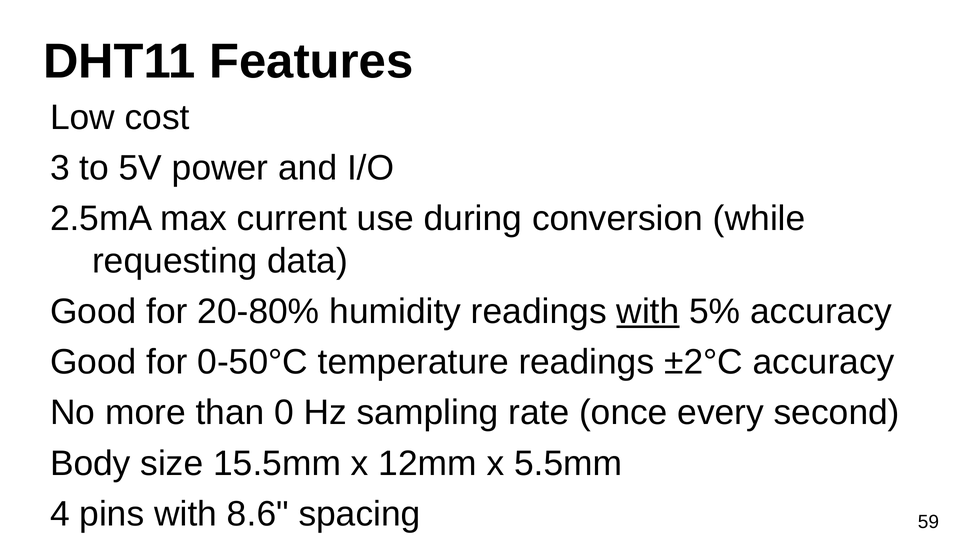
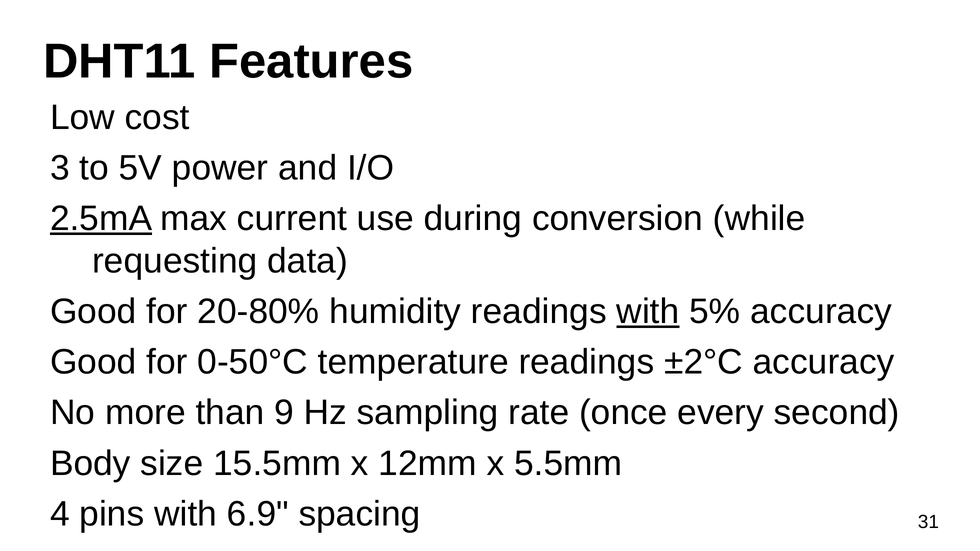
2.5mA underline: none -> present (101, 219)
0: 0 -> 9 (284, 413)
8.6: 8.6 -> 6.9 (258, 514)
59: 59 -> 31 (928, 522)
